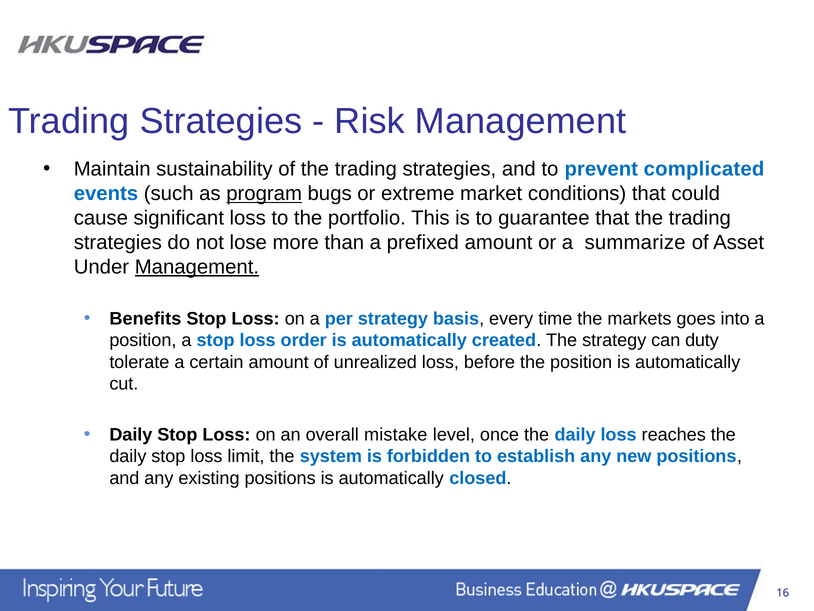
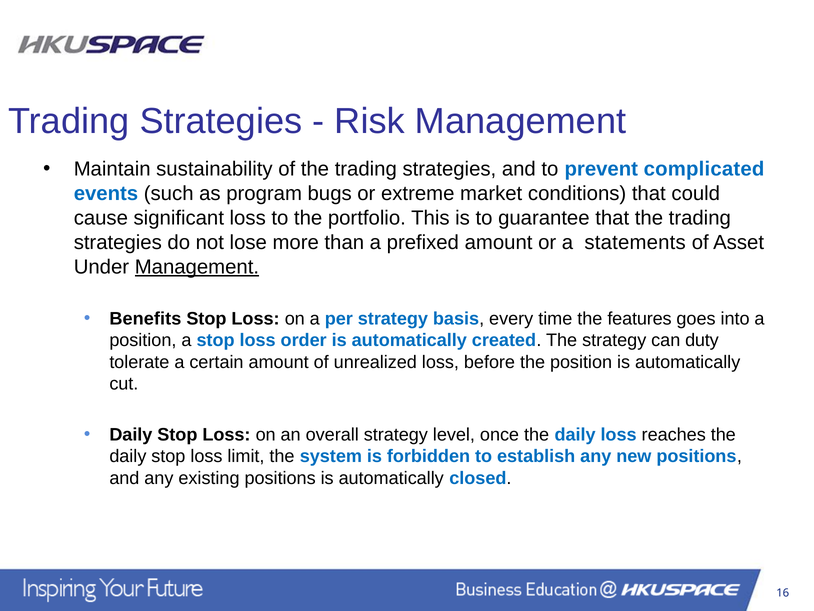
program underline: present -> none (264, 193)
summarize: summarize -> statements (635, 242)
markets: markets -> features (639, 319)
overall mistake: mistake -> strategy (396, 434)
